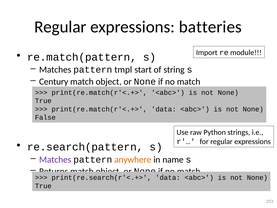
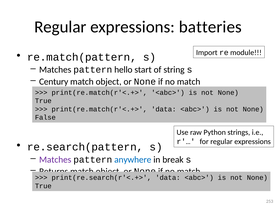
tmpl: tmpl -> hello (123, 70)
anywhere colour: orange -> blue (133, 159)
name: name -> break (173, 159)
